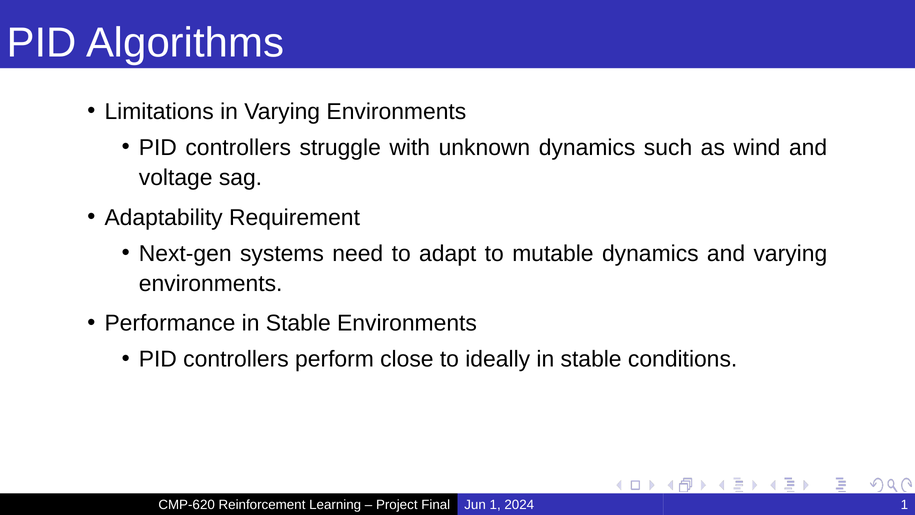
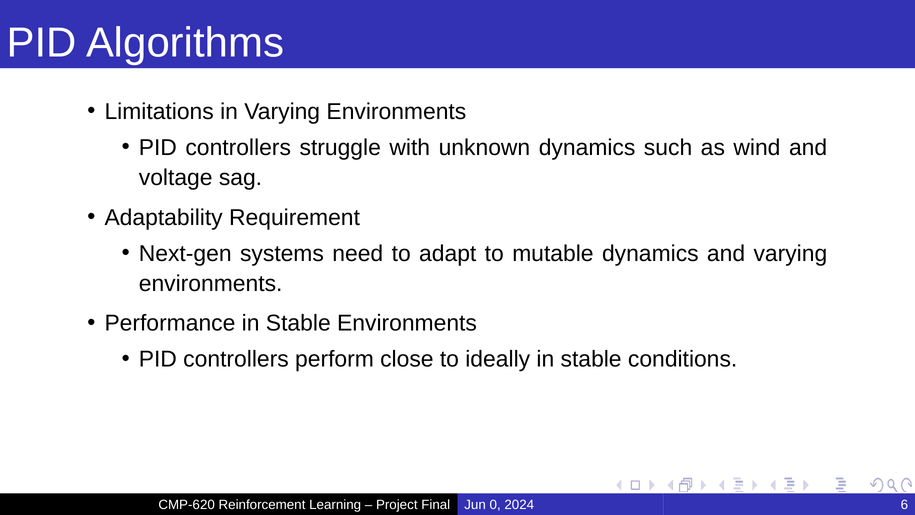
Jun 1: 1 -> 0 (495, 505)
Final 1: 1 -> 6 (904, 505)
